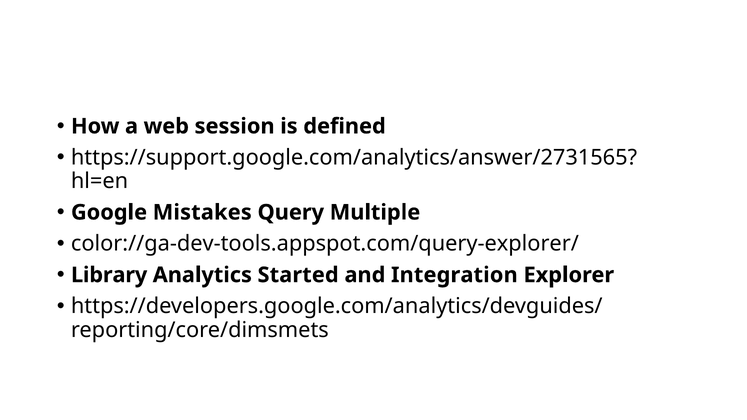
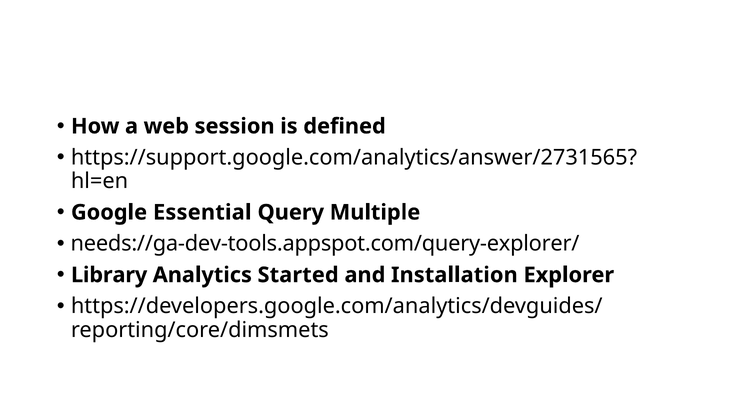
Mistakes: Mistakes -> Essential (202, 212)
color://ga-dev-tools.appspot.com/query-explorer/: color://ga-dev-tools.appspot.com/query-explorer/ -> needs://ga-dev-tools.appspot.com/query-explorer/ (325, 244)
Integration: Integration -> Installation (454, 275)
